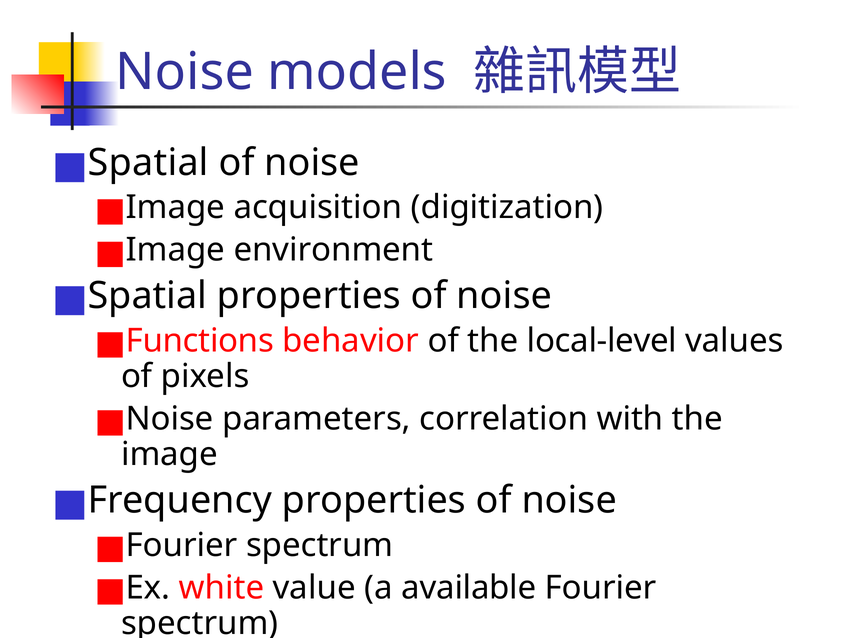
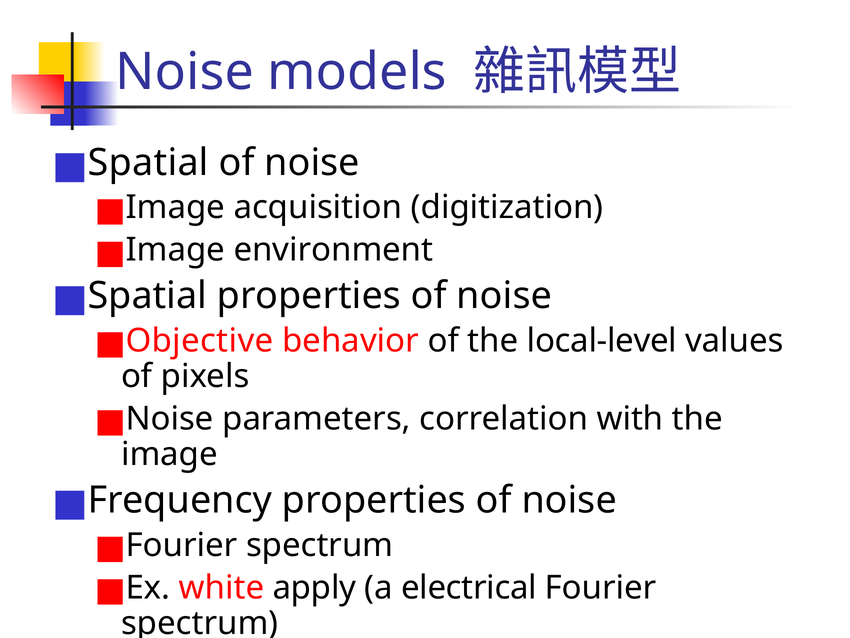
Functions: Functions -> Objective (199, 340)
value: value -> apply (314, 587)
available: available -> electrical (469, 587)
